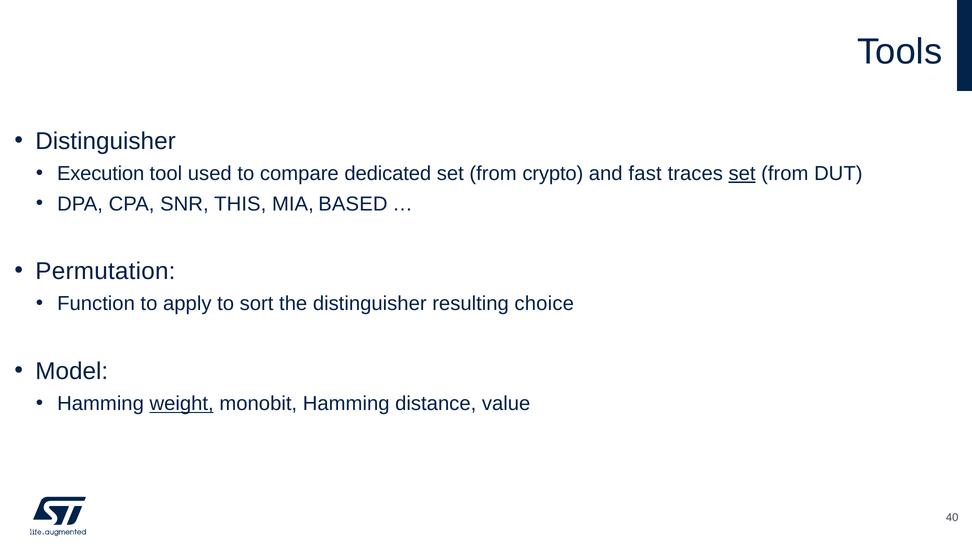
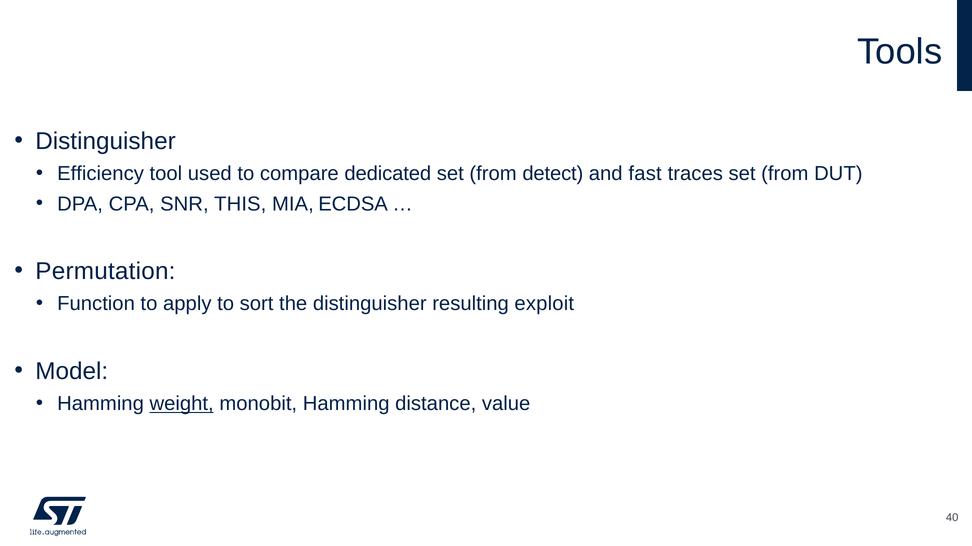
Execution: Execution -> Efficiency (101, 174)
crypto: crypto -> detect (553, 174)
set underline: present -> none (742, 174)
BASED: BASED -> ECDSA (353, 204)
choice: choice -> exploit (544, 304)
